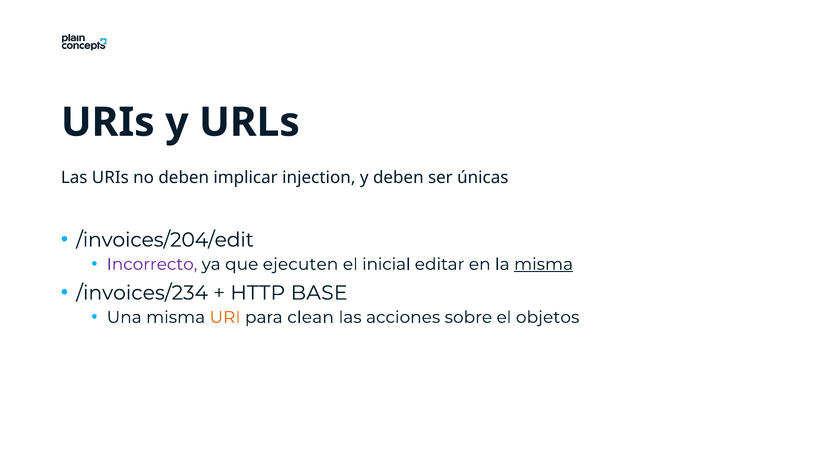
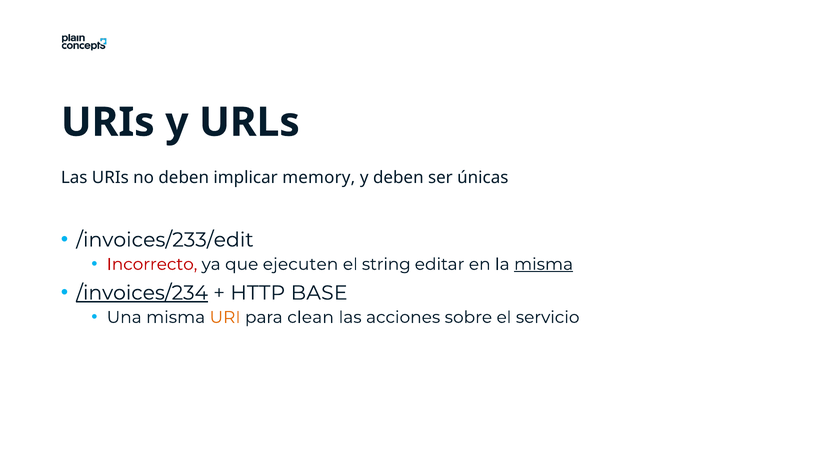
injection: injection -> memory (319, 178)
/invoices/204/edit: /invoices/204/edit -> /invoices/233/edit (165, 240)
Incorrecto colour: purple -> red (152, 265)
inicial: inicial -> string (386, 265)
/invoices/234 underline: none -> present (142, 293)
objetos: objetos -> servicio (548, 318)
